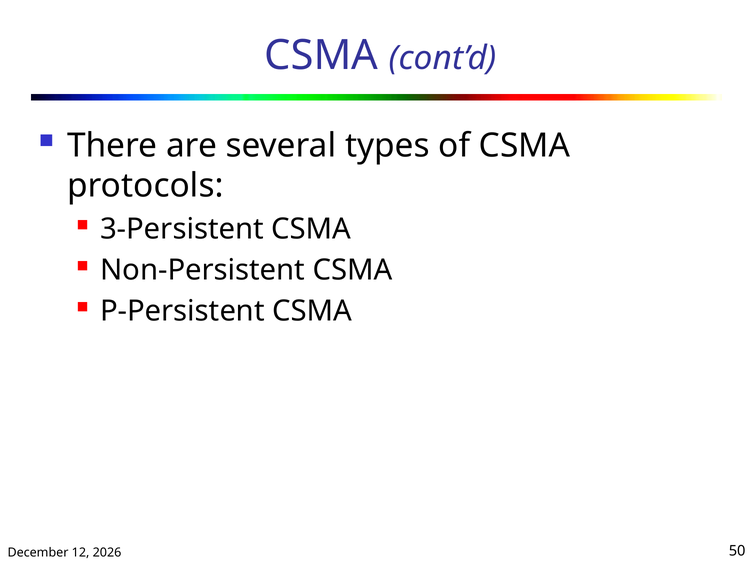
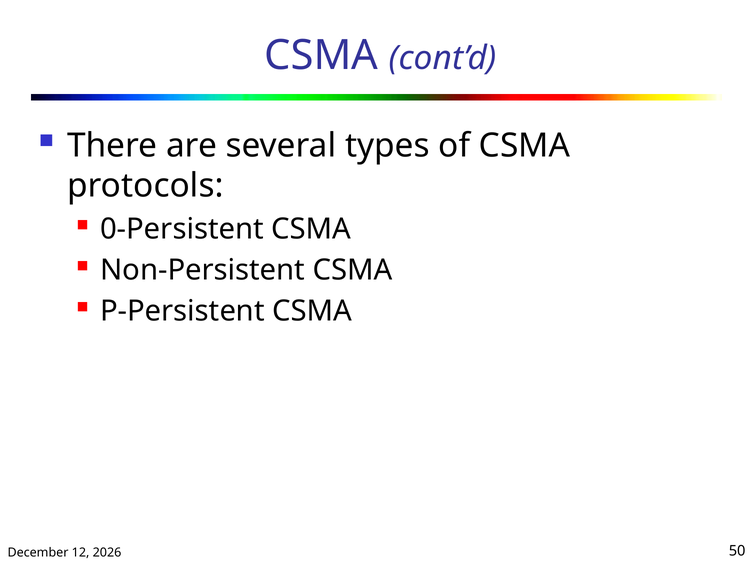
3-Persistent: 3-Persistent -> 0-Persistent (182, 229)
